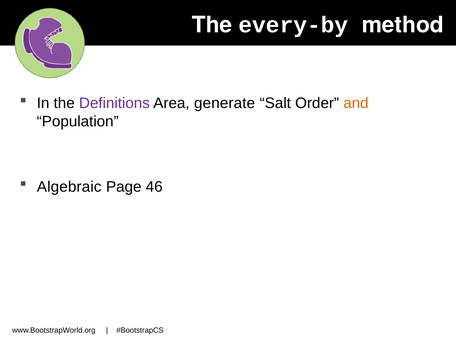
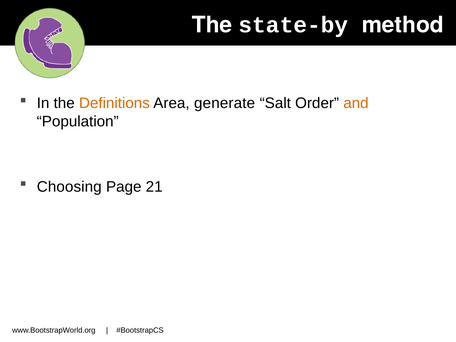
every-by: every-by -> state-by (293, 25)
Definitions colour: purple -> orange (114, 103)
Algebraic: Algebraic -> Choosing (69, 187)
46: 46 -> 21 (154, 187)
